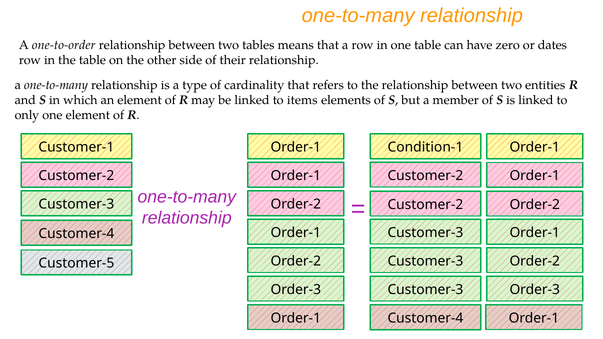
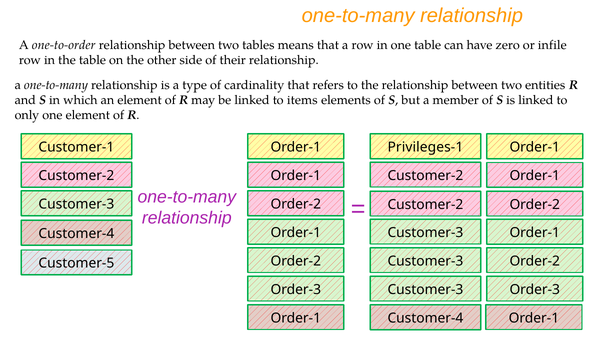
dates: dates -> infile (552, 45)
Condition-1: Condition-1 -> Privileges-1 (425, 147)
